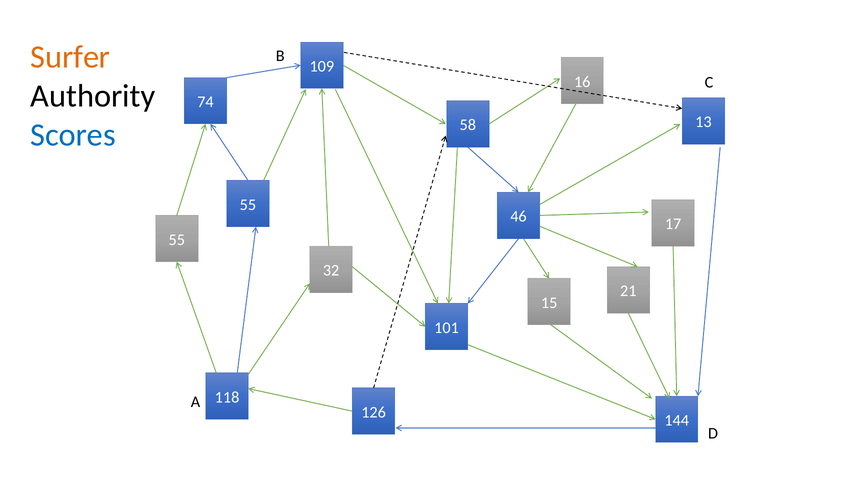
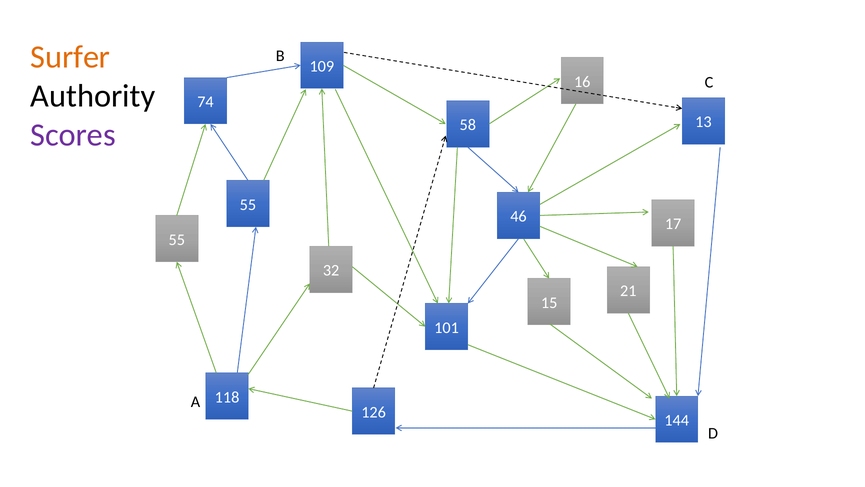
Scores colour: blue -> purple (73, 135)
